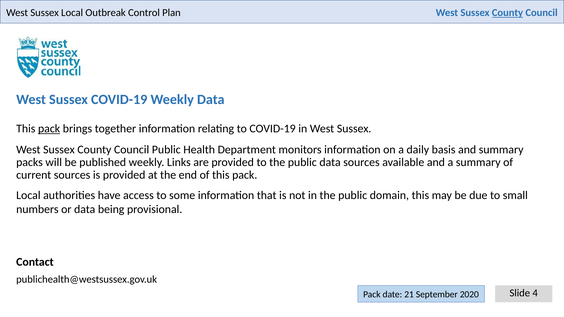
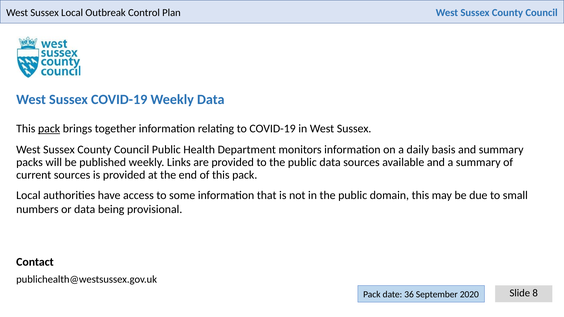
County underline: present -> none (507, 13)
4: 4 -> 8 (535, 293)
21: 21 -> 36 (409, 295)
